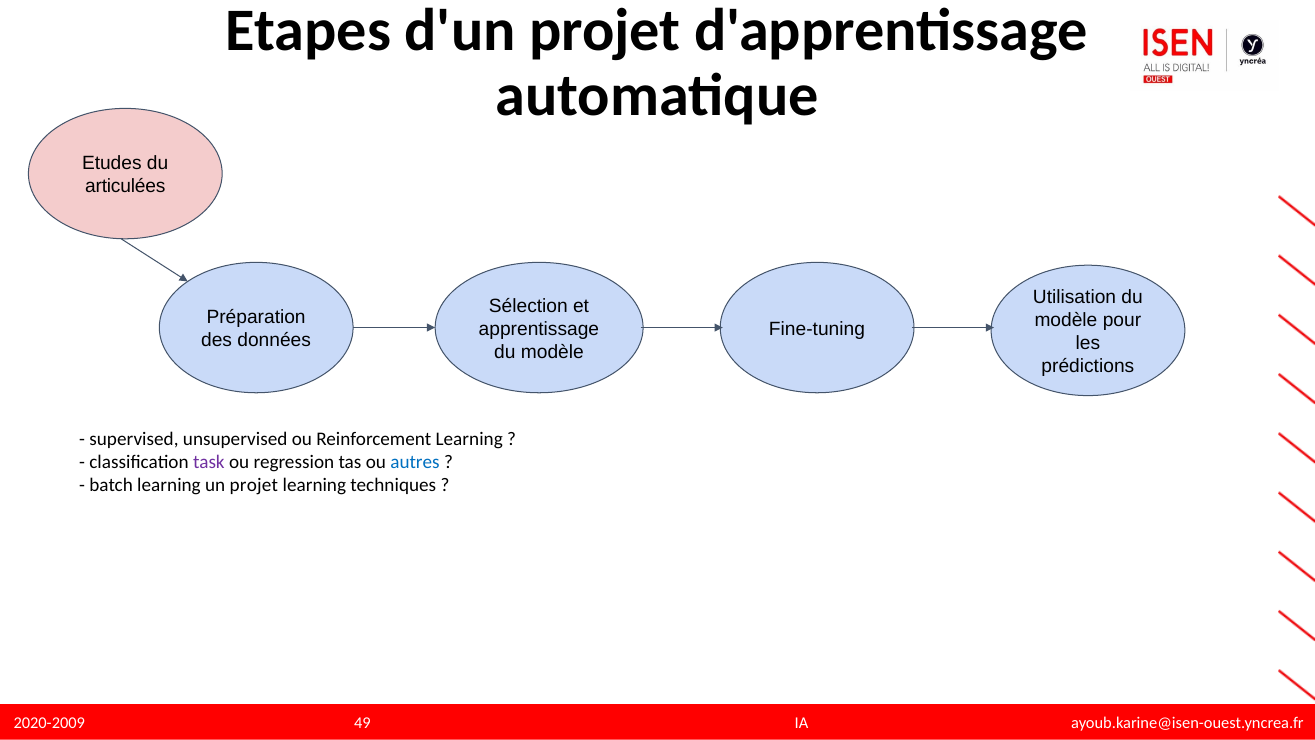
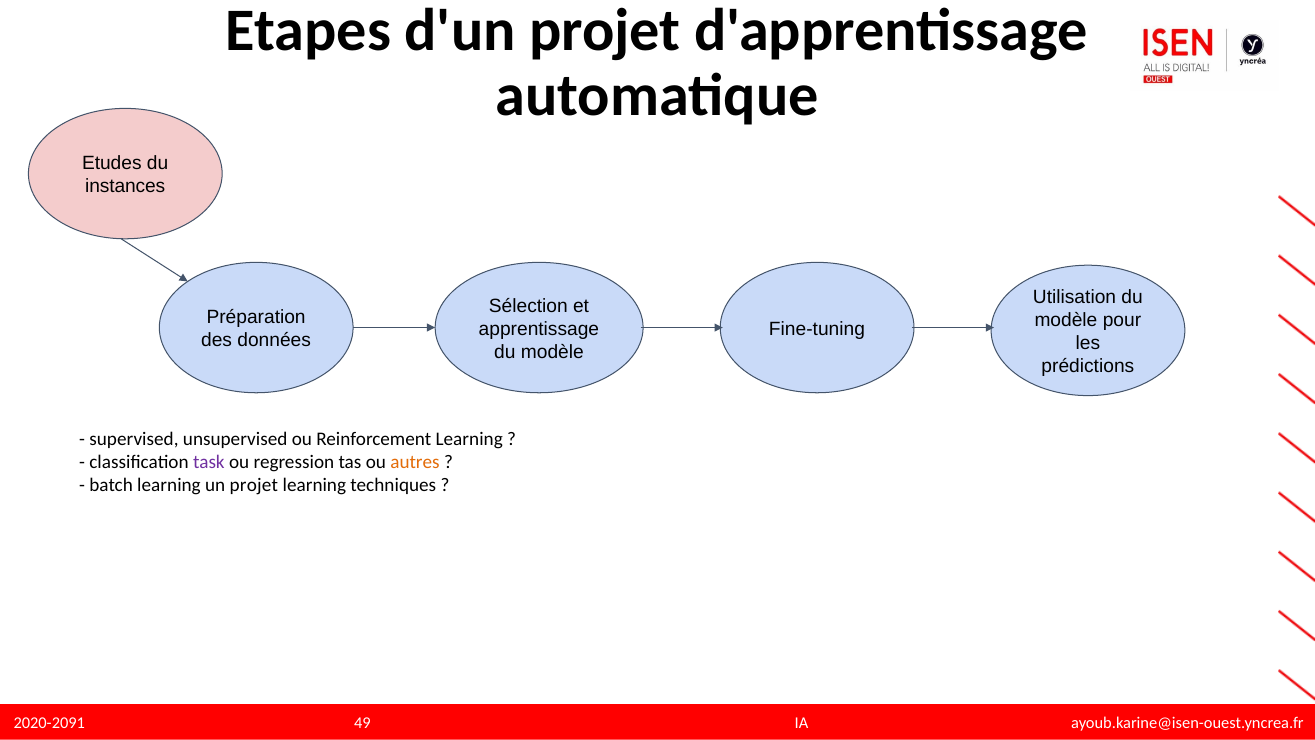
articulées: articulées -> instances (125, 186)
autres colour: blue -> orange (415, 462)
2020-2009: 2020-2009 -> 2020-2091 (49, 723)
